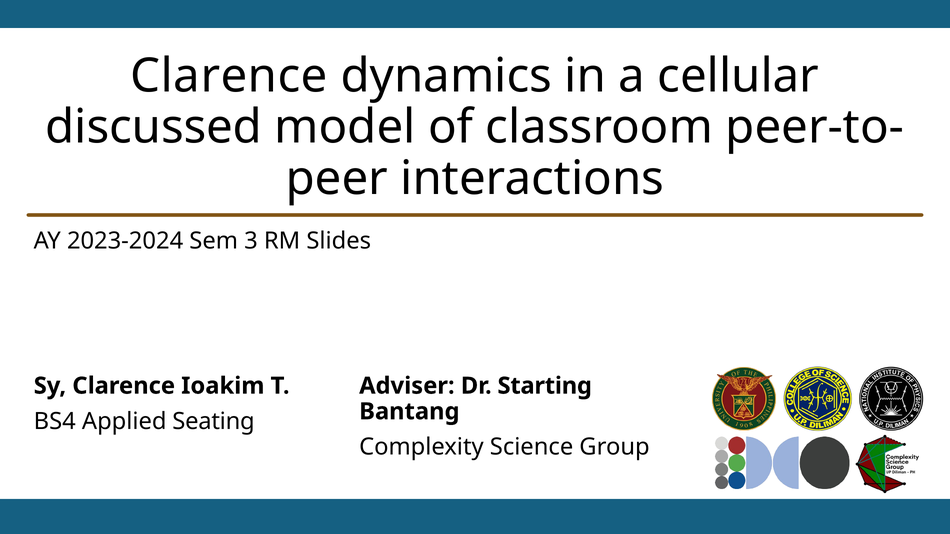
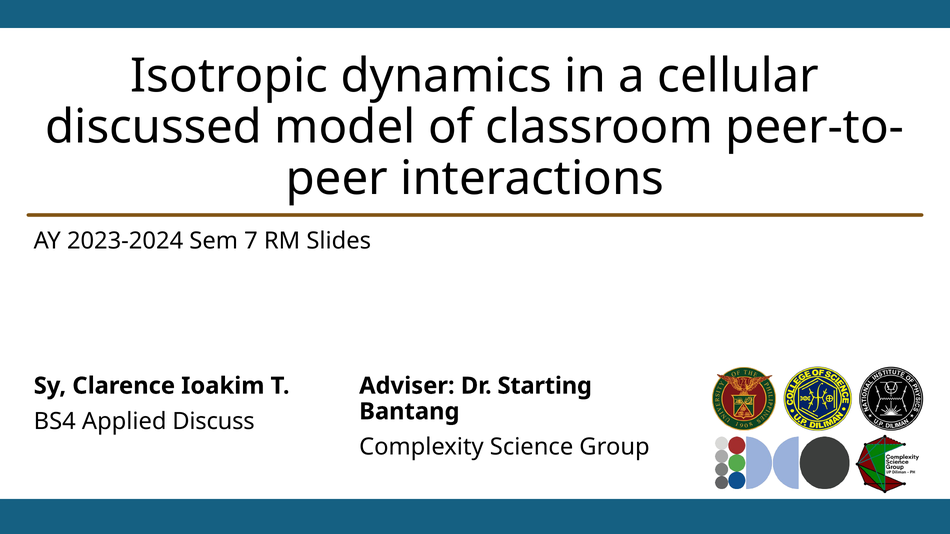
Clarence: Clarence -> Isotropic (229, 76)
3: 3 -> 7 (251, 241)
Seating: Seating -> Discuss (214, 422)
